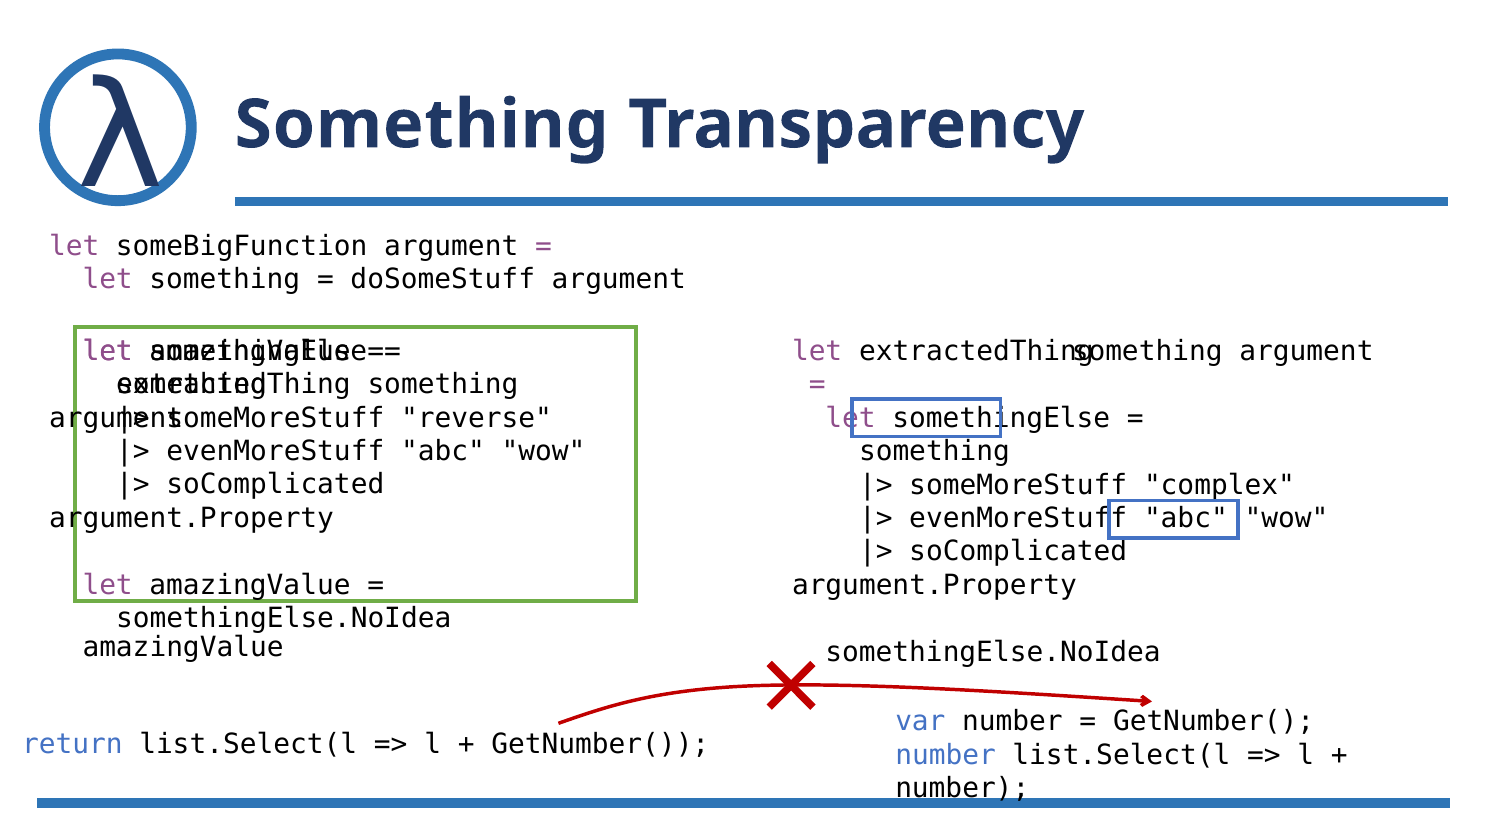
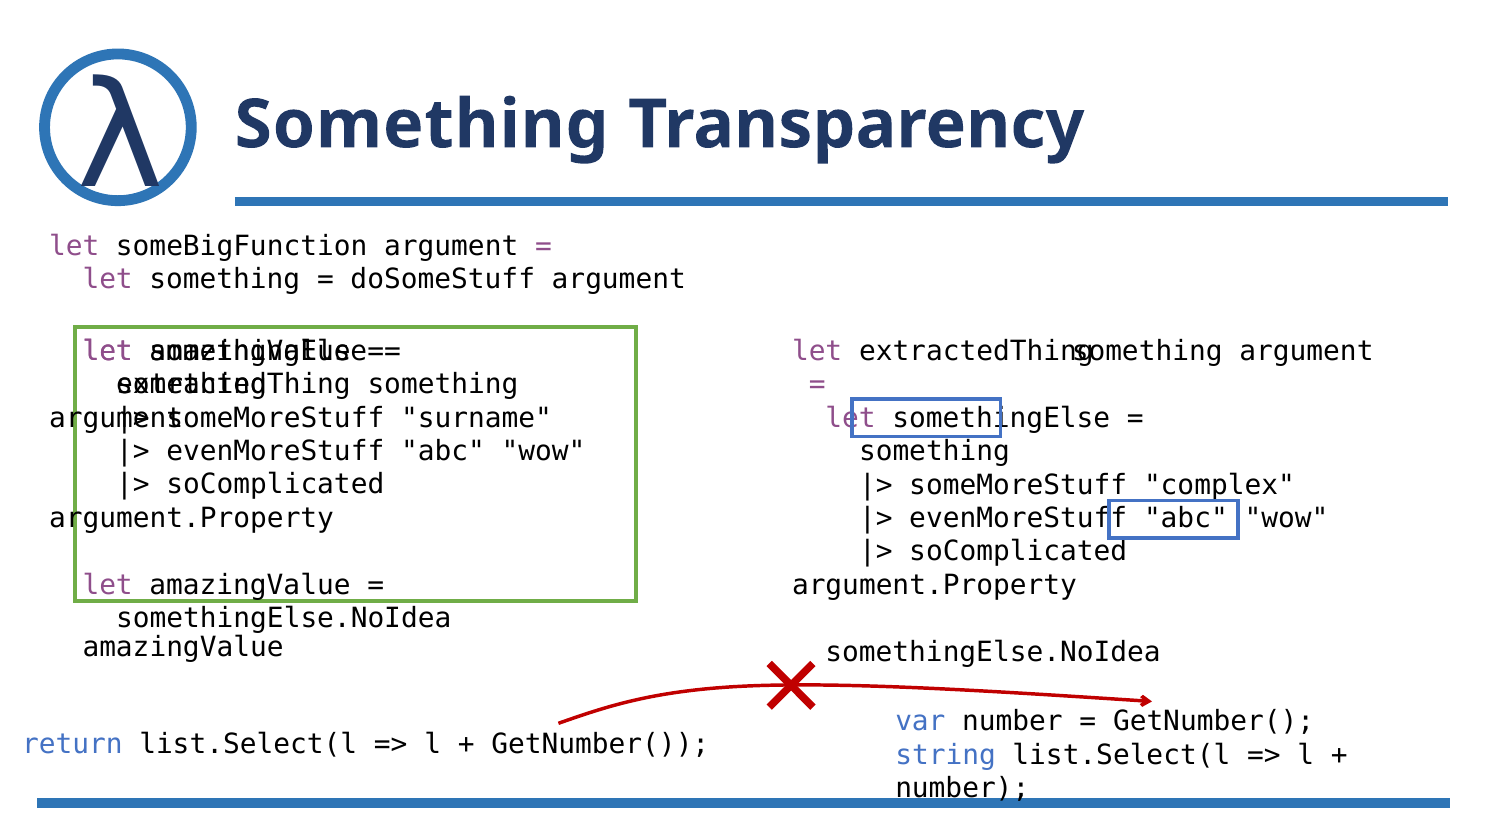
reverse: reverse -> surname (477, 418)
number: number -> string (946, 755)
